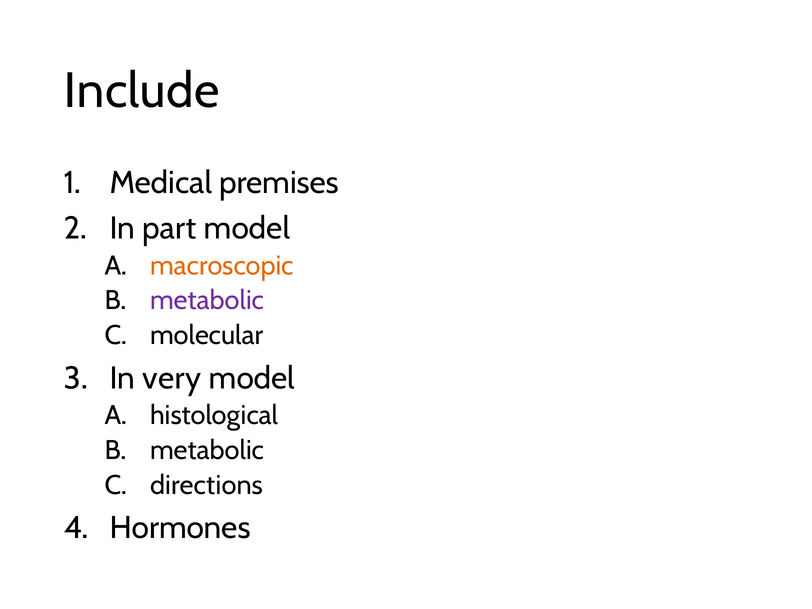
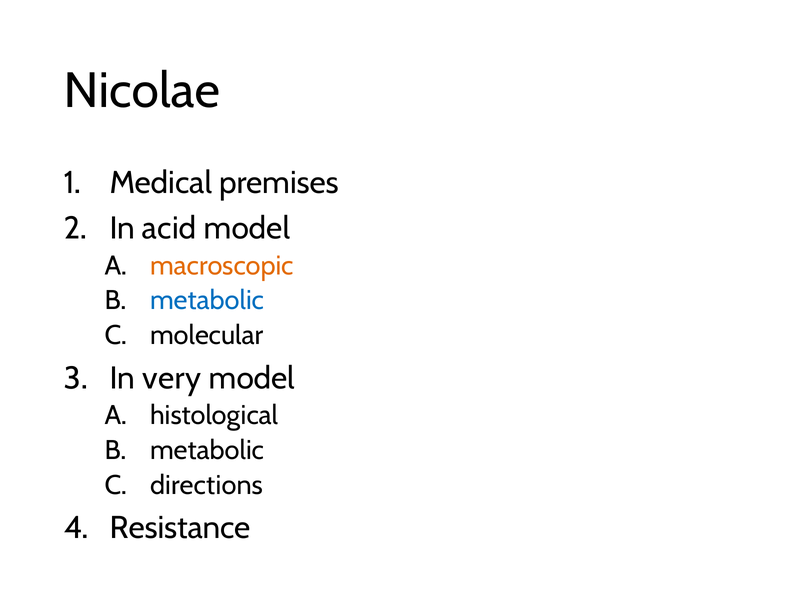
Include: Include -> Nicolae (142, 91)
part: part -> acid (169, 228)
metabolic colour: purple -> blue (207, 300)
Hormones: Hormones -> Resistance (180, 528)
